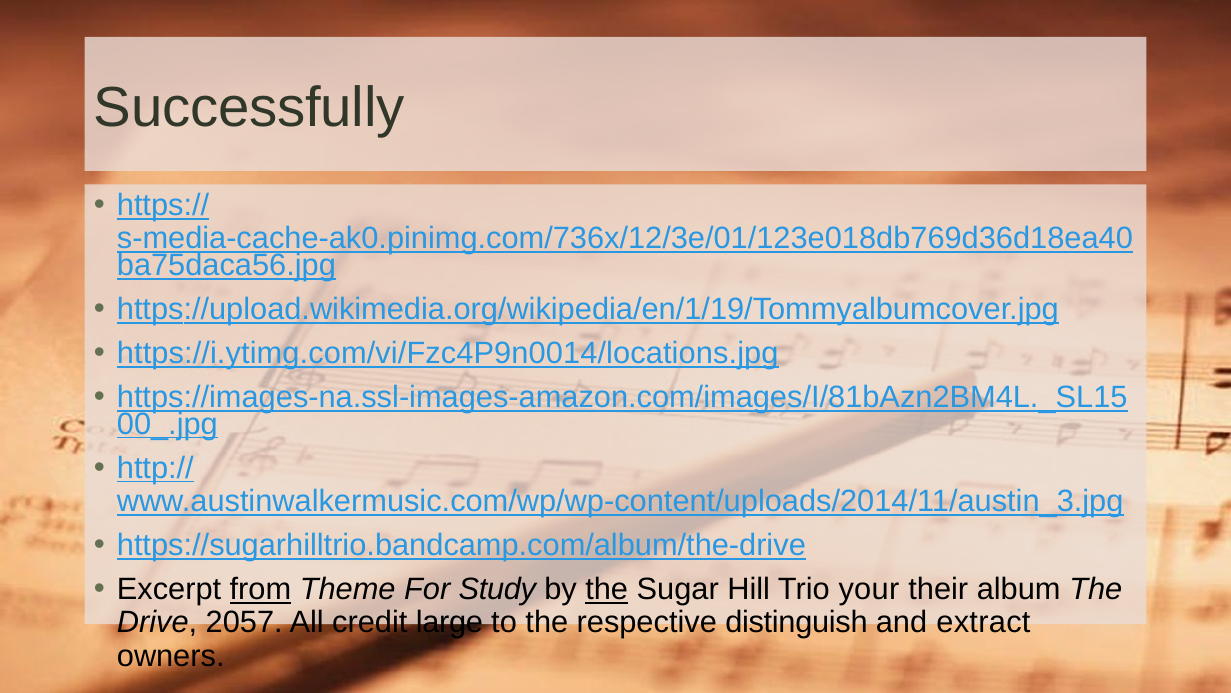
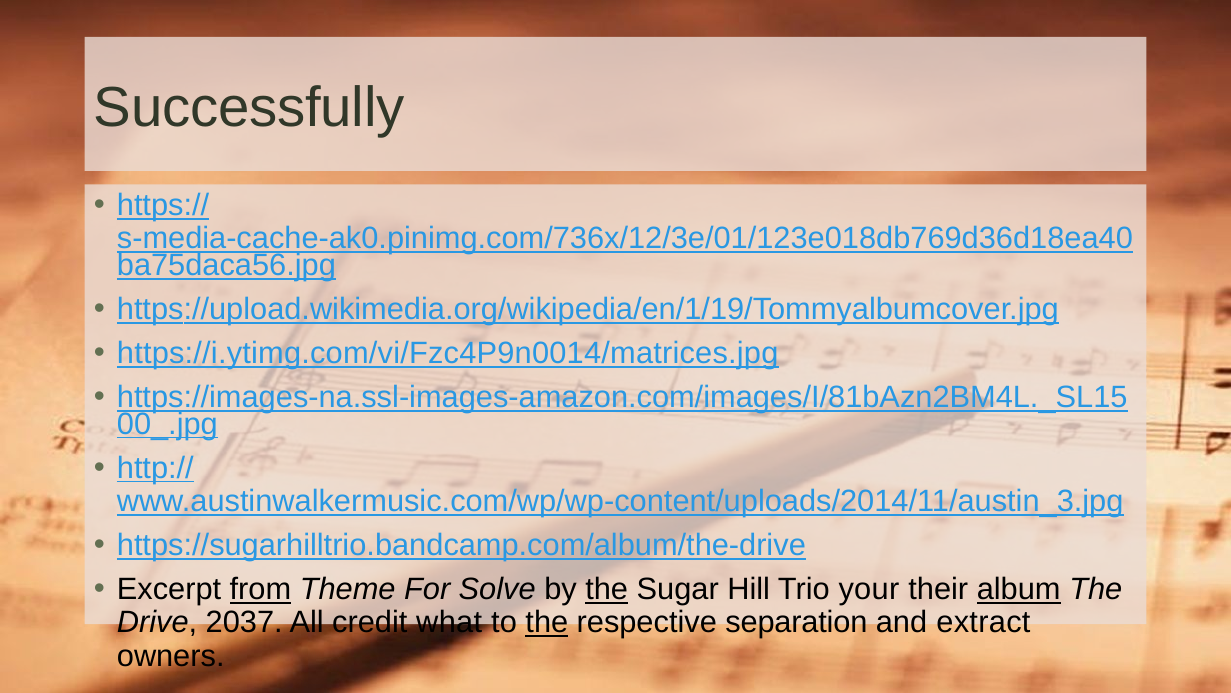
https://i.ytimg.com/vi/Fzc4P9n0014/locations.jpg: https://i.ytimg.com/vi/Fzc4P9n0014/locations.jpg -> https://i.ytimg.com/vi/Fzc4P9n0014/matrices.jpg (448, 353)
Study: Study -> Solve (497, 589)
album underline: none -> present (1019, 589)
2057: 2057 -> 2037 (244, 622)
large: large -> what (449, 622)
the underline: none -> present (547, 622)
distinguish: distinguish -> separation (796, 622)
